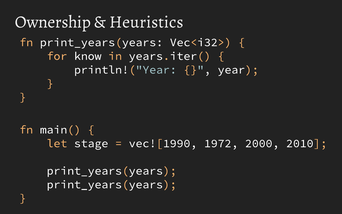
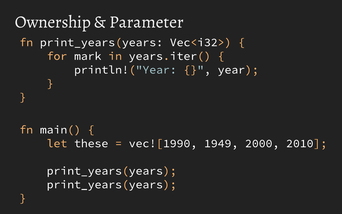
Heuristics: Heuristics -> Parameter (146, 22)
know: know -> mark (88, 56)
stage: stage -> these (91, 143)
1972: 1972 -> 1949 (221, 143)
